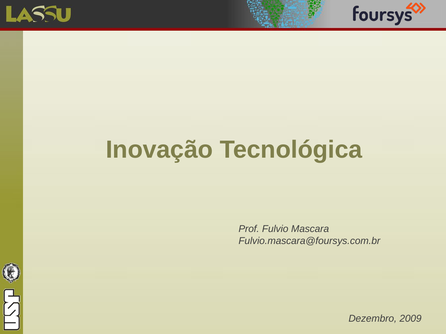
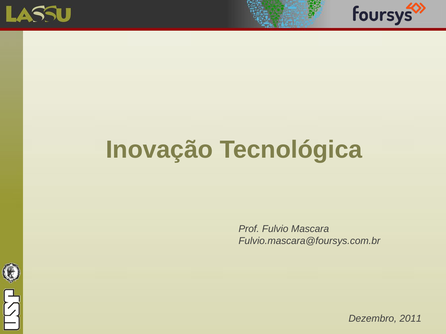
2009: 2009 -> 2011 (411, 319)
